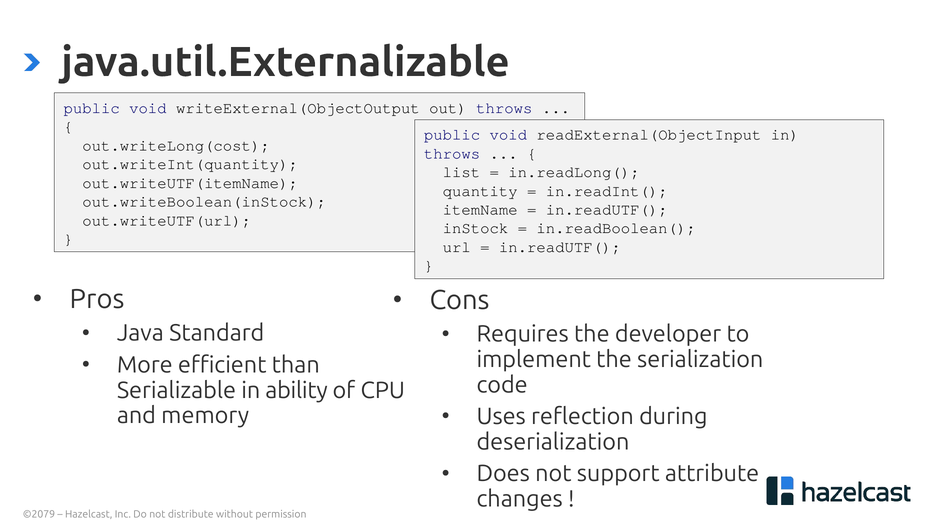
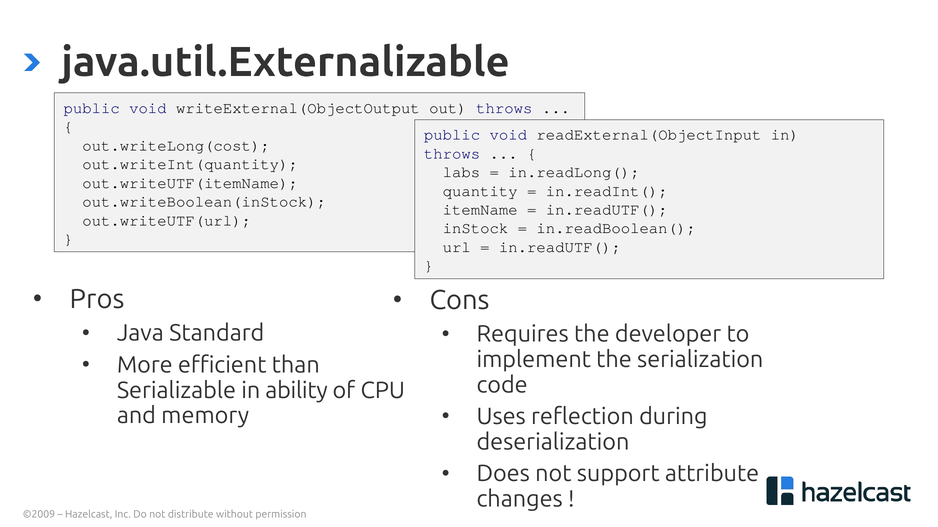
list: list -> labs (461, 172)
©2079: ©2079 -> ©2009 (39, 515)
